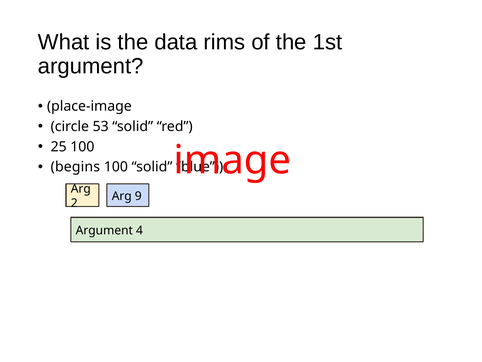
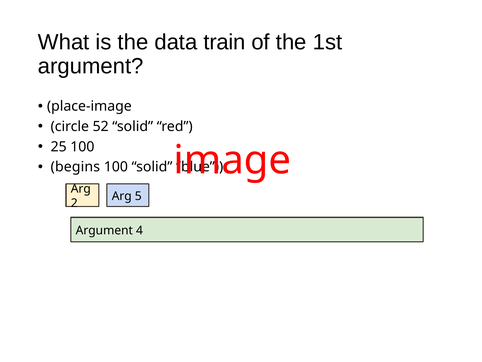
rims: rims -> train (225, 42)
53: 53 -> 52 (101, 126)
9: 9 -> 5 (138, 196)
